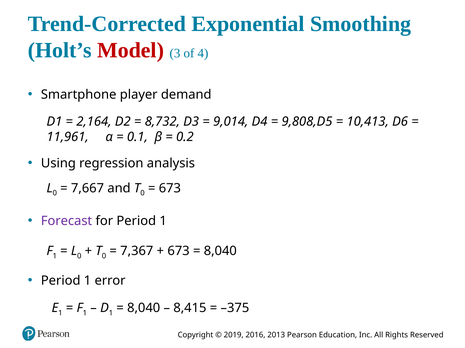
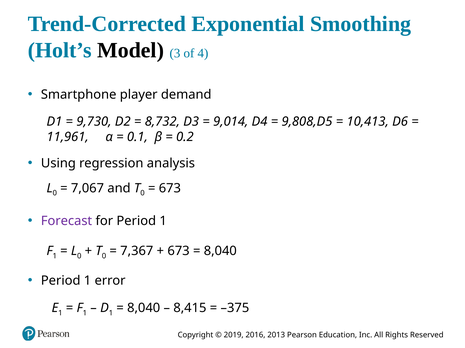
Model colour: red -> black (131, 50)
2,164: 2,164 -> 9,730 (94, 122)
7,667: 7,667 -> 7,067 (88, 189)
